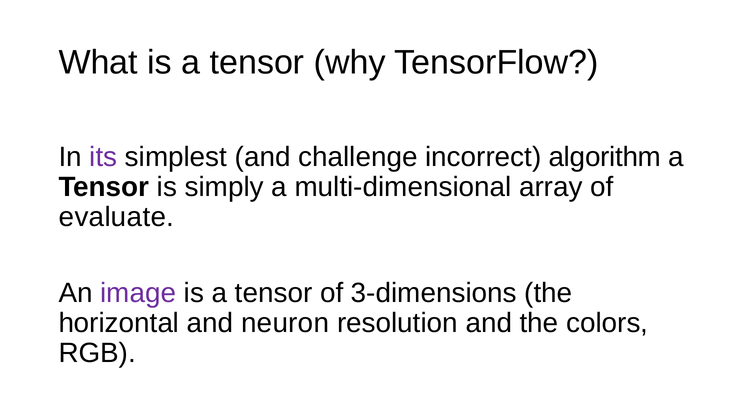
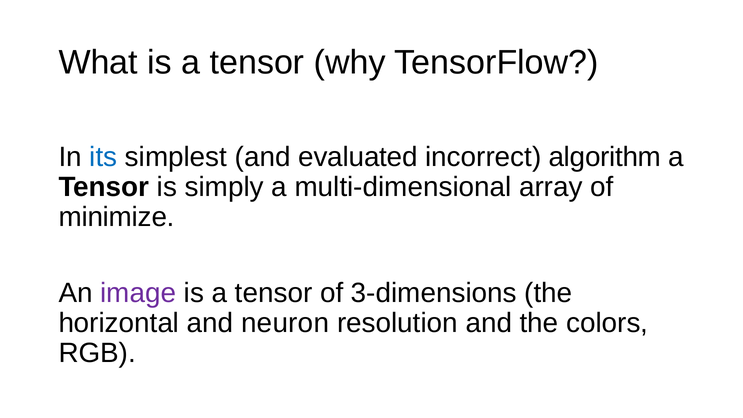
its colour: purple -> blue (103, 157)
challenge: challenge -> evaluated (358, 157)
evaluate: evaluate -> minimize (117, 217)
